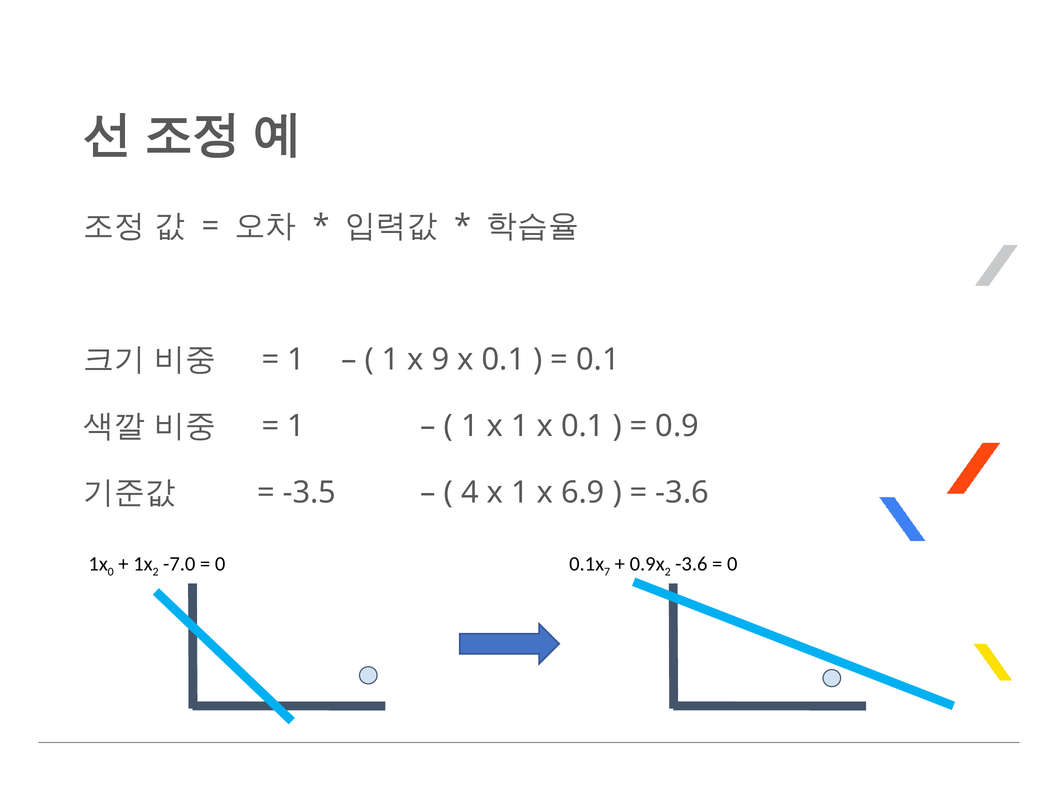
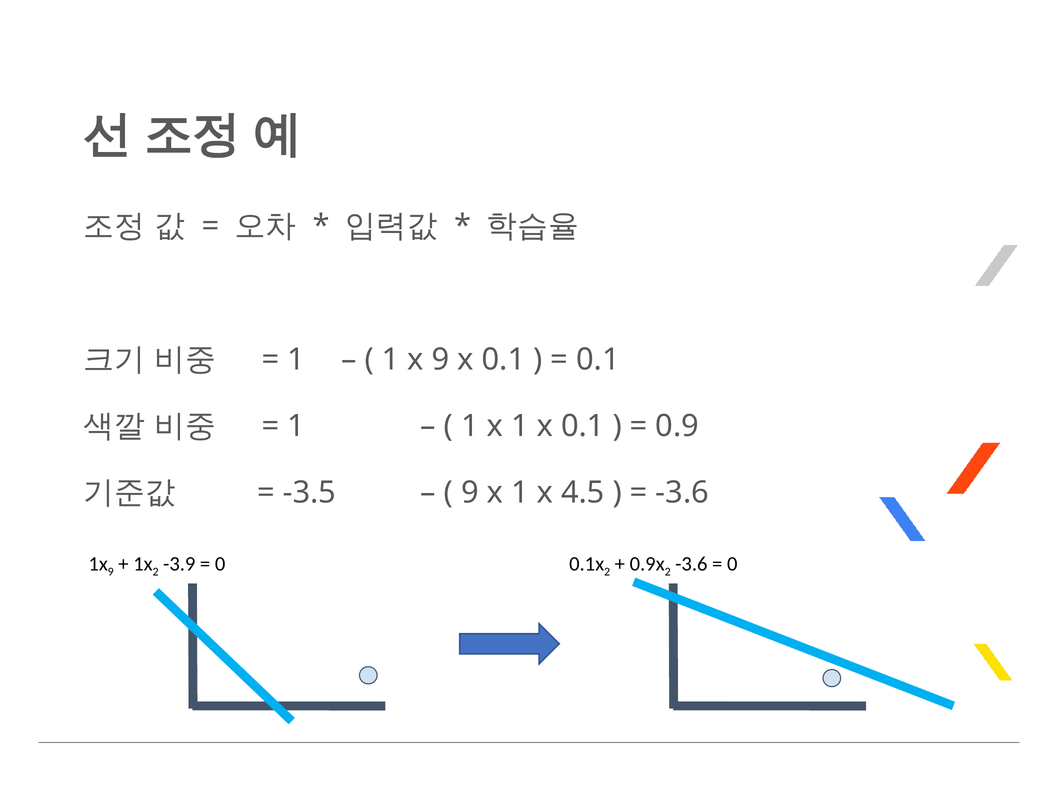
4: 4 -> 9 (470, 493)
6.9: 6.9 -> 4.5 (583, 493)
0: 0 -> 9 (111, 572)
-7.0: -7.0 -> -3.9 (179, 564)
7: 7 -> 2 (607, 572)
